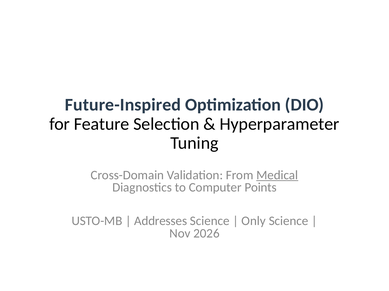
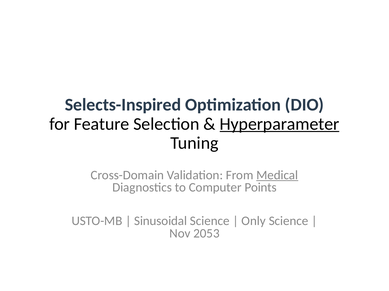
Future-Inspired: Future-Inspired -> Selects-Inspired (123, 105)
Hyperparameter underline: none -> present (279, 124)
Addresses: Addresses -> Sinusoidal (161, 221)
2026: 2026 -> 2053 (206, 234)
